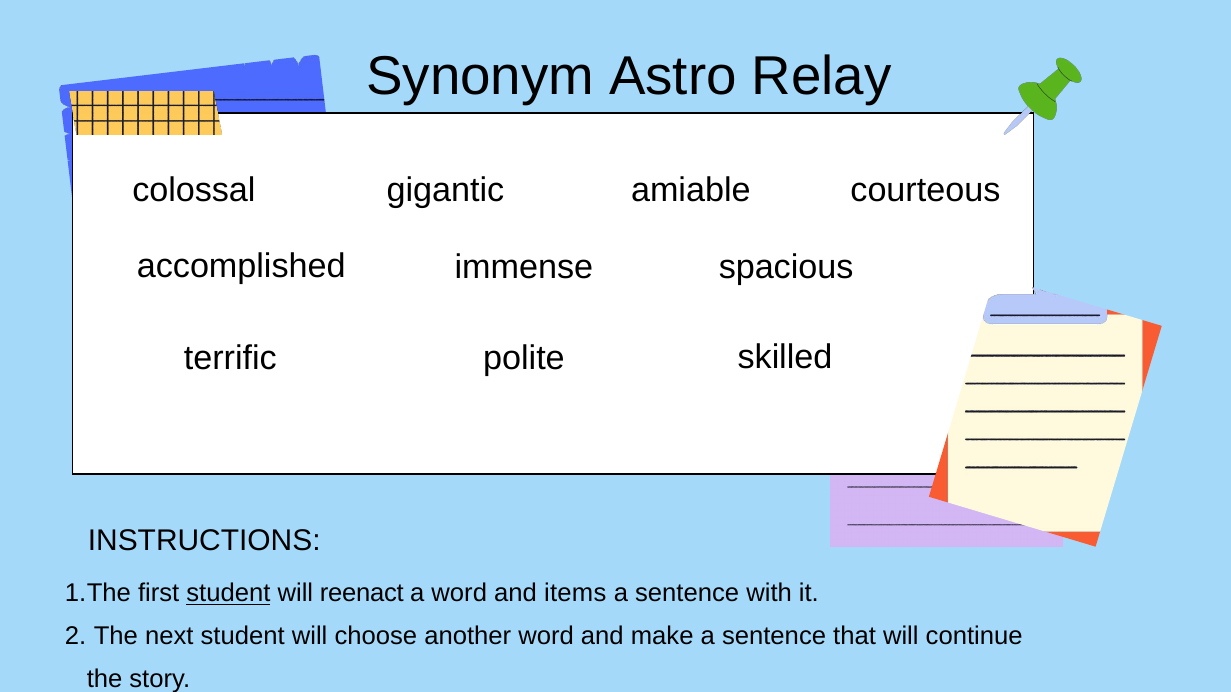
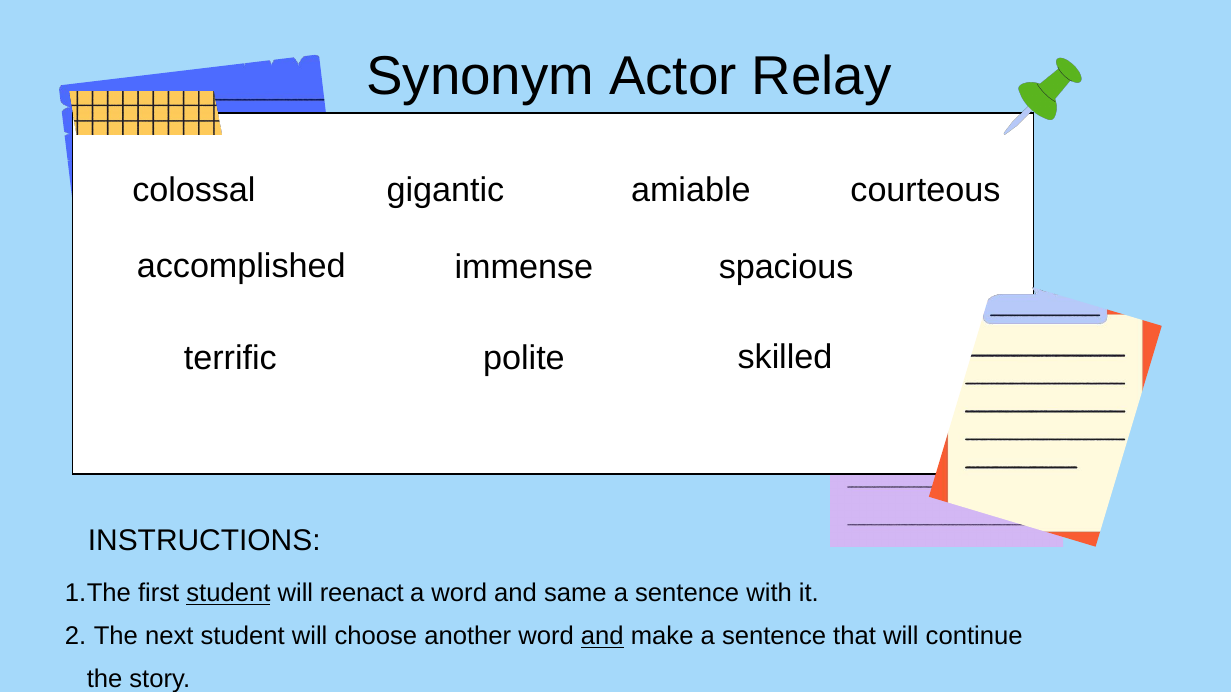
Astro: Astro -> Actor (673, 76)
items: items -> same (575, 594)
and underline: none -> present (602, 637)
